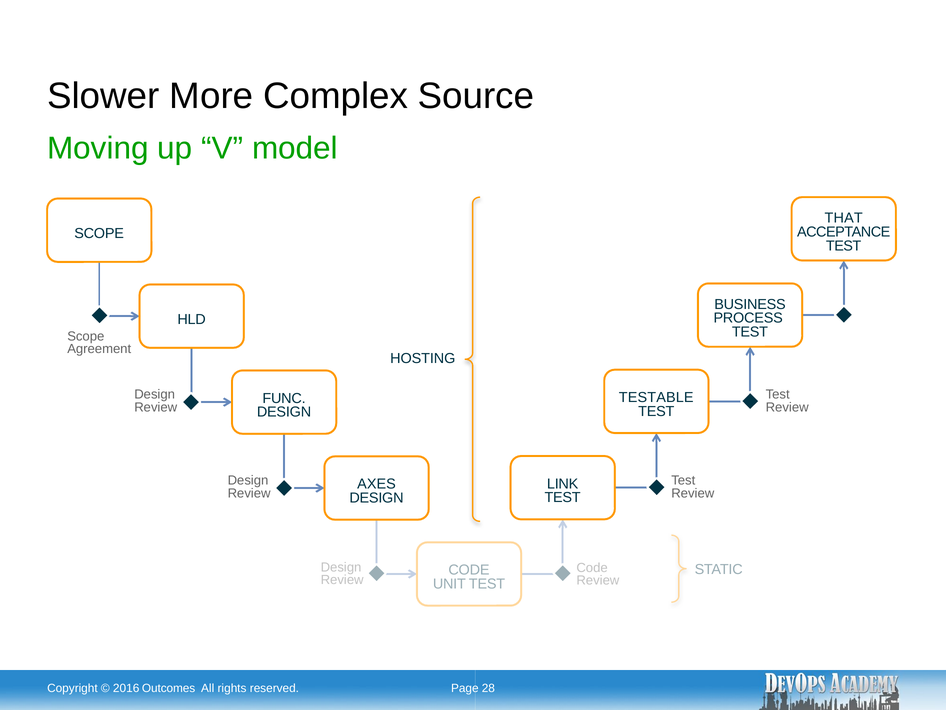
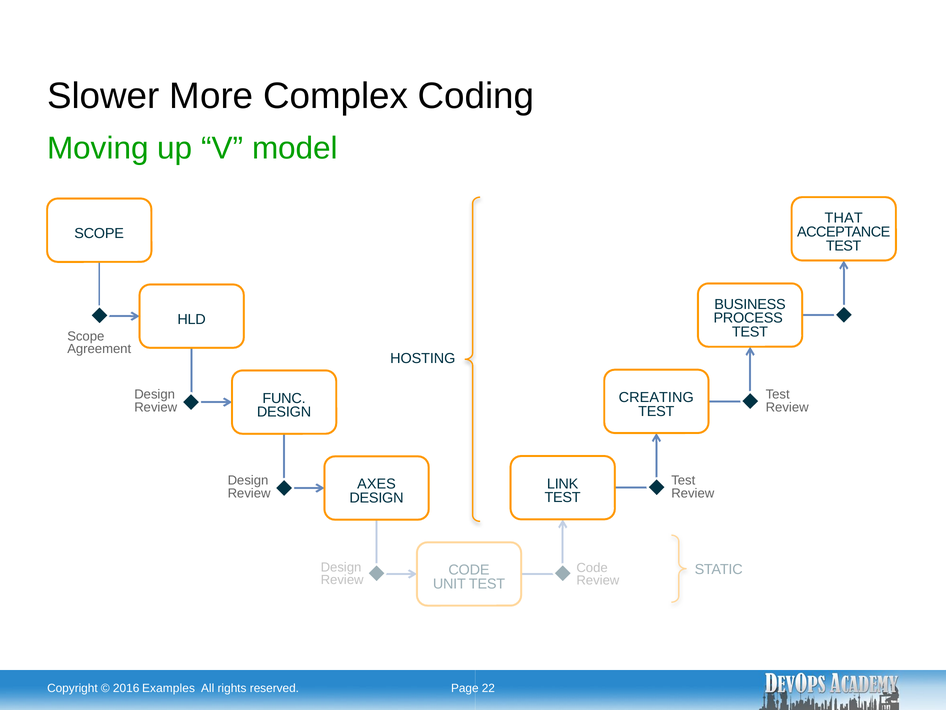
Source: Source -> Coding (476, 96)
TESTABLE: TESTABLE -> CREATING (656, 397)
Outcomes: Outcomes -> Examples (169, 688)
28: 28 -> 22 (488, 688)
